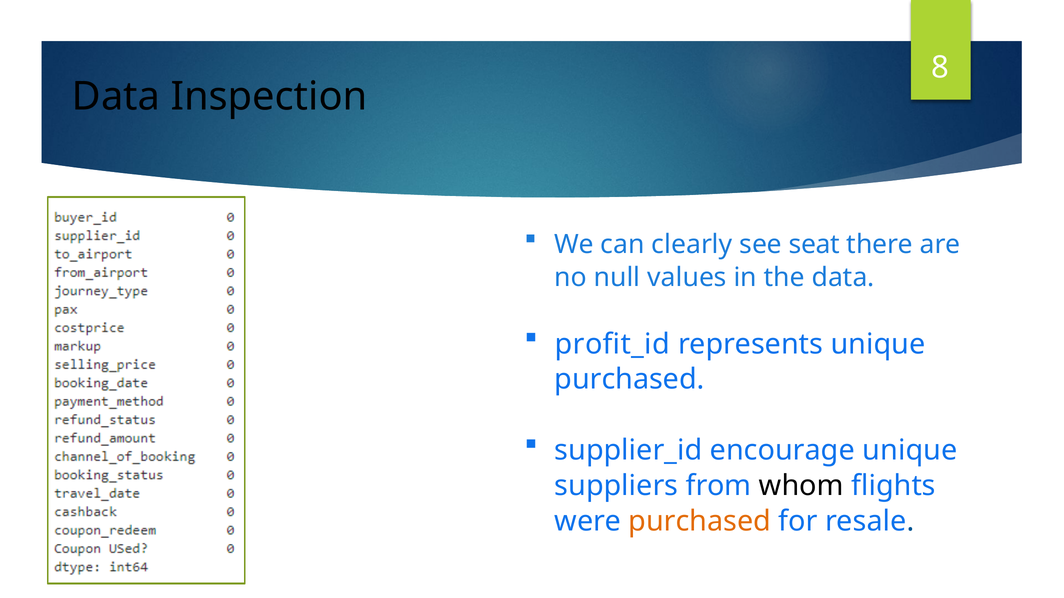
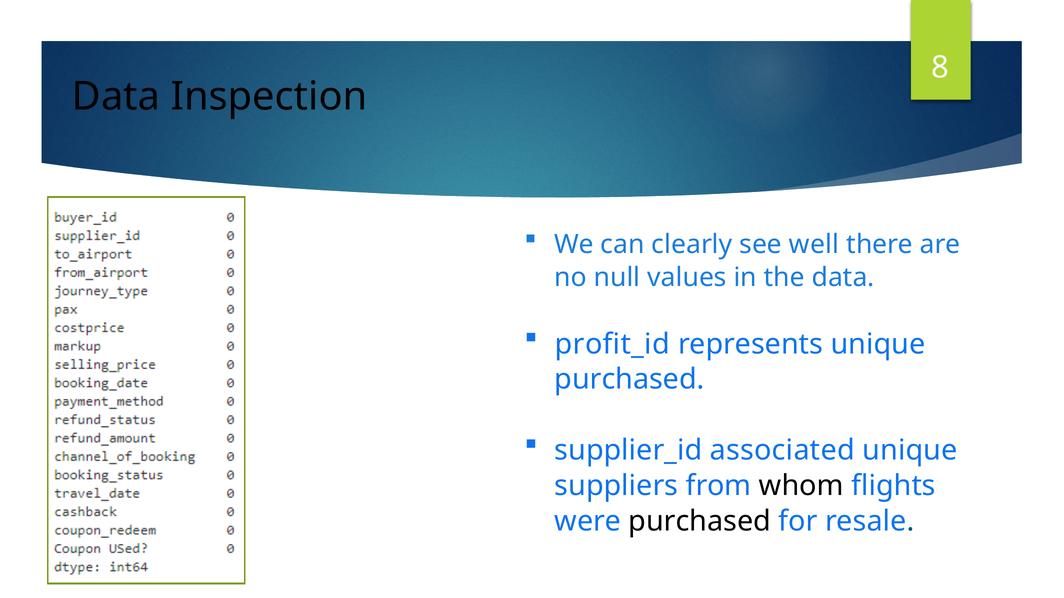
seat: seat -> well (814, 245)
encourage: encourage -> associated (782, 451)
purchased colour: orange -> black (700, 522)
